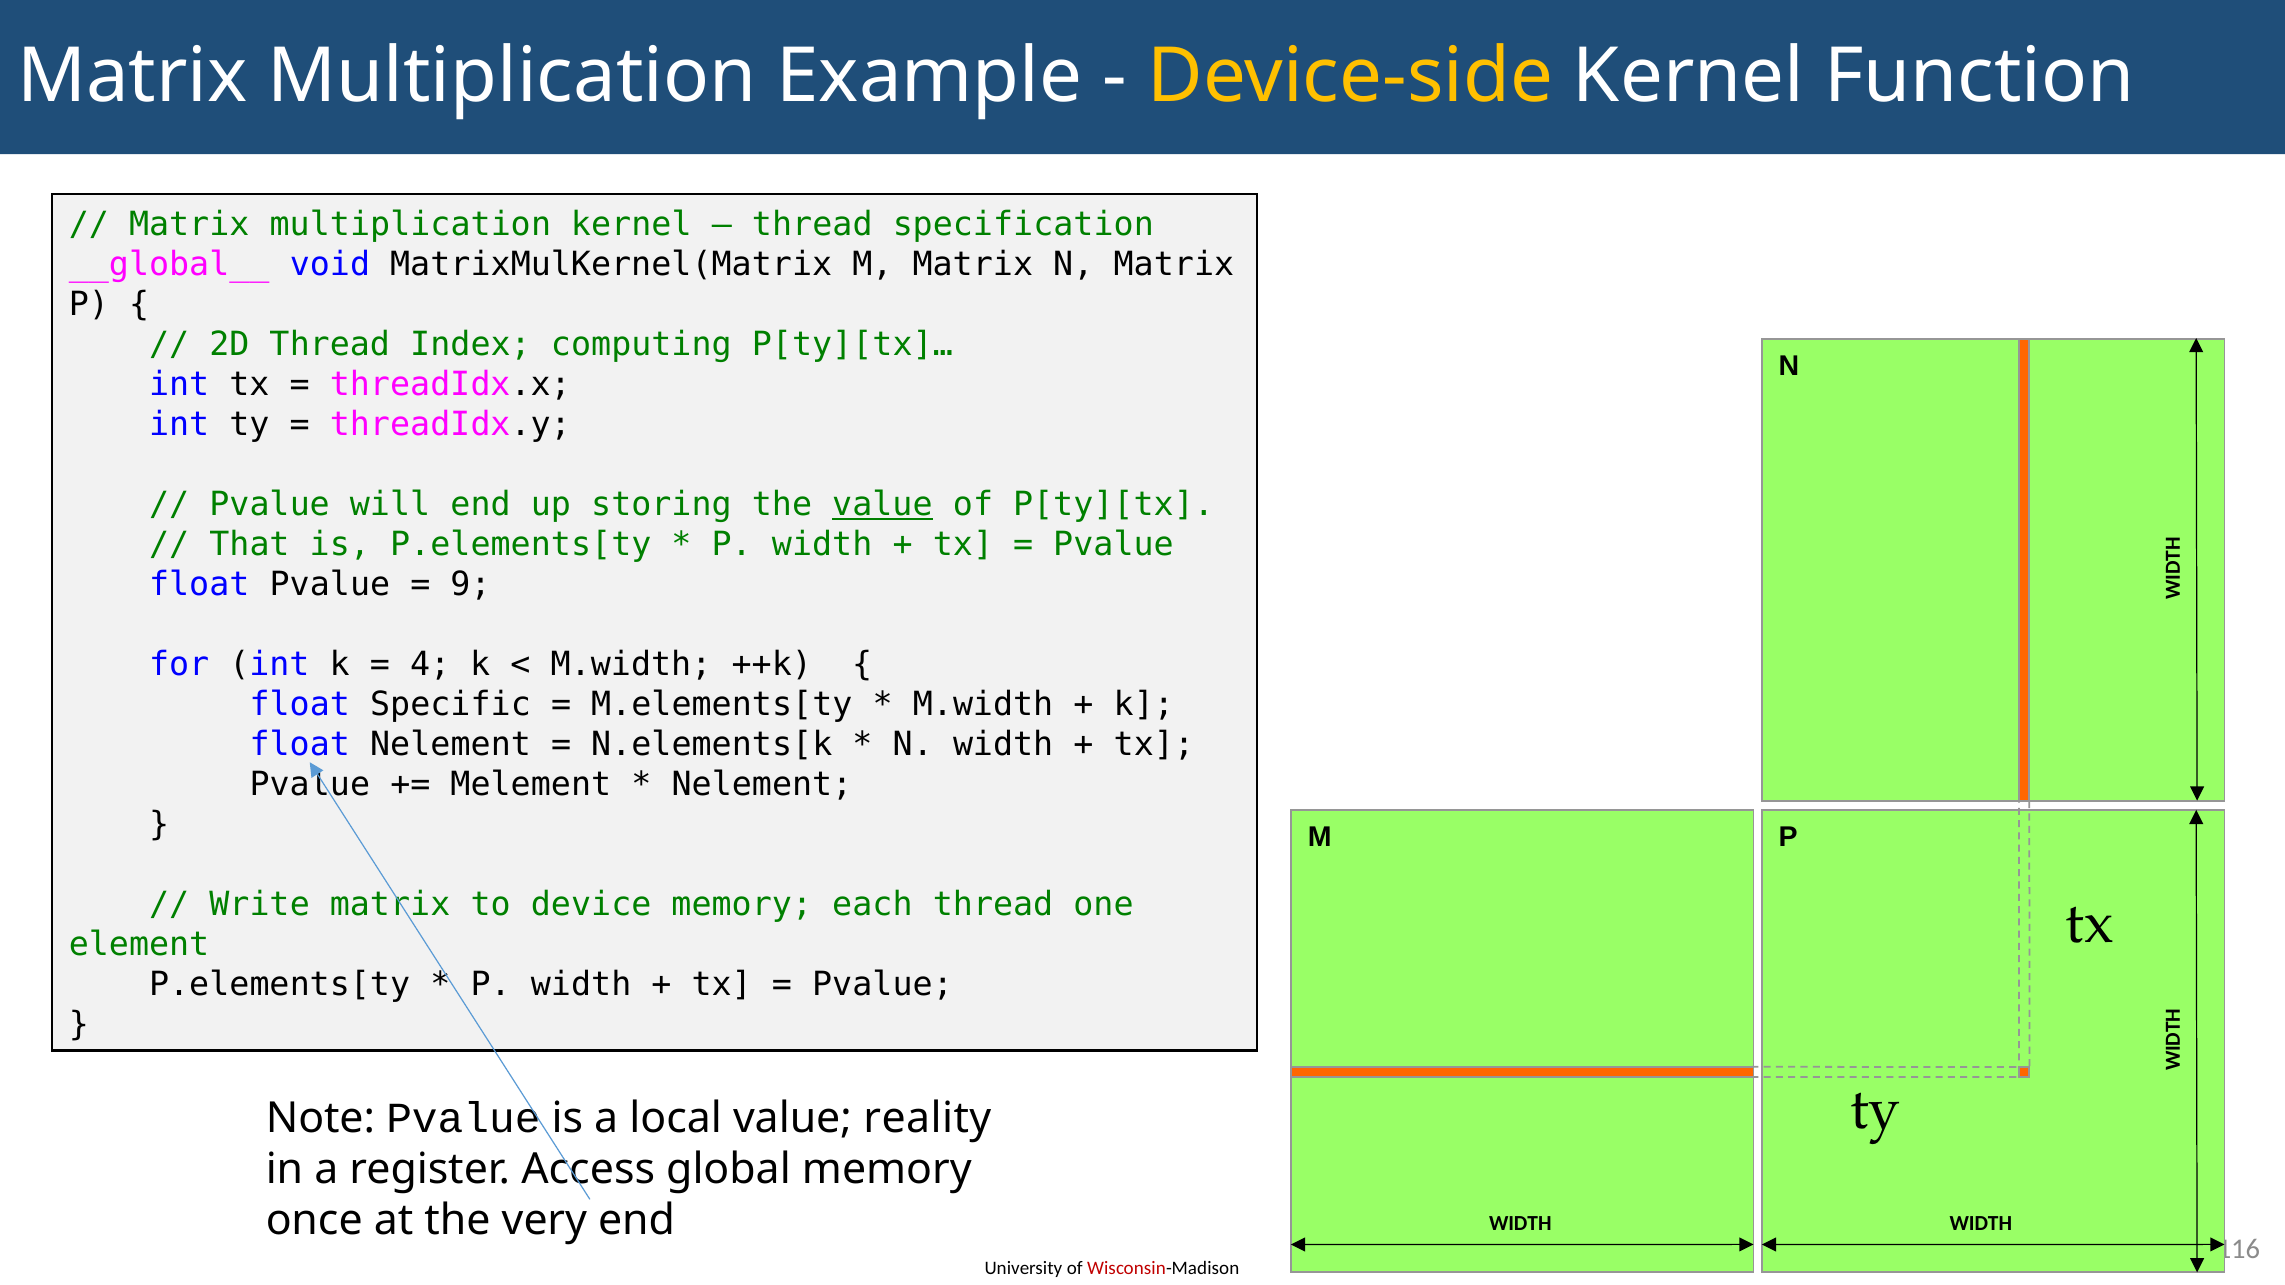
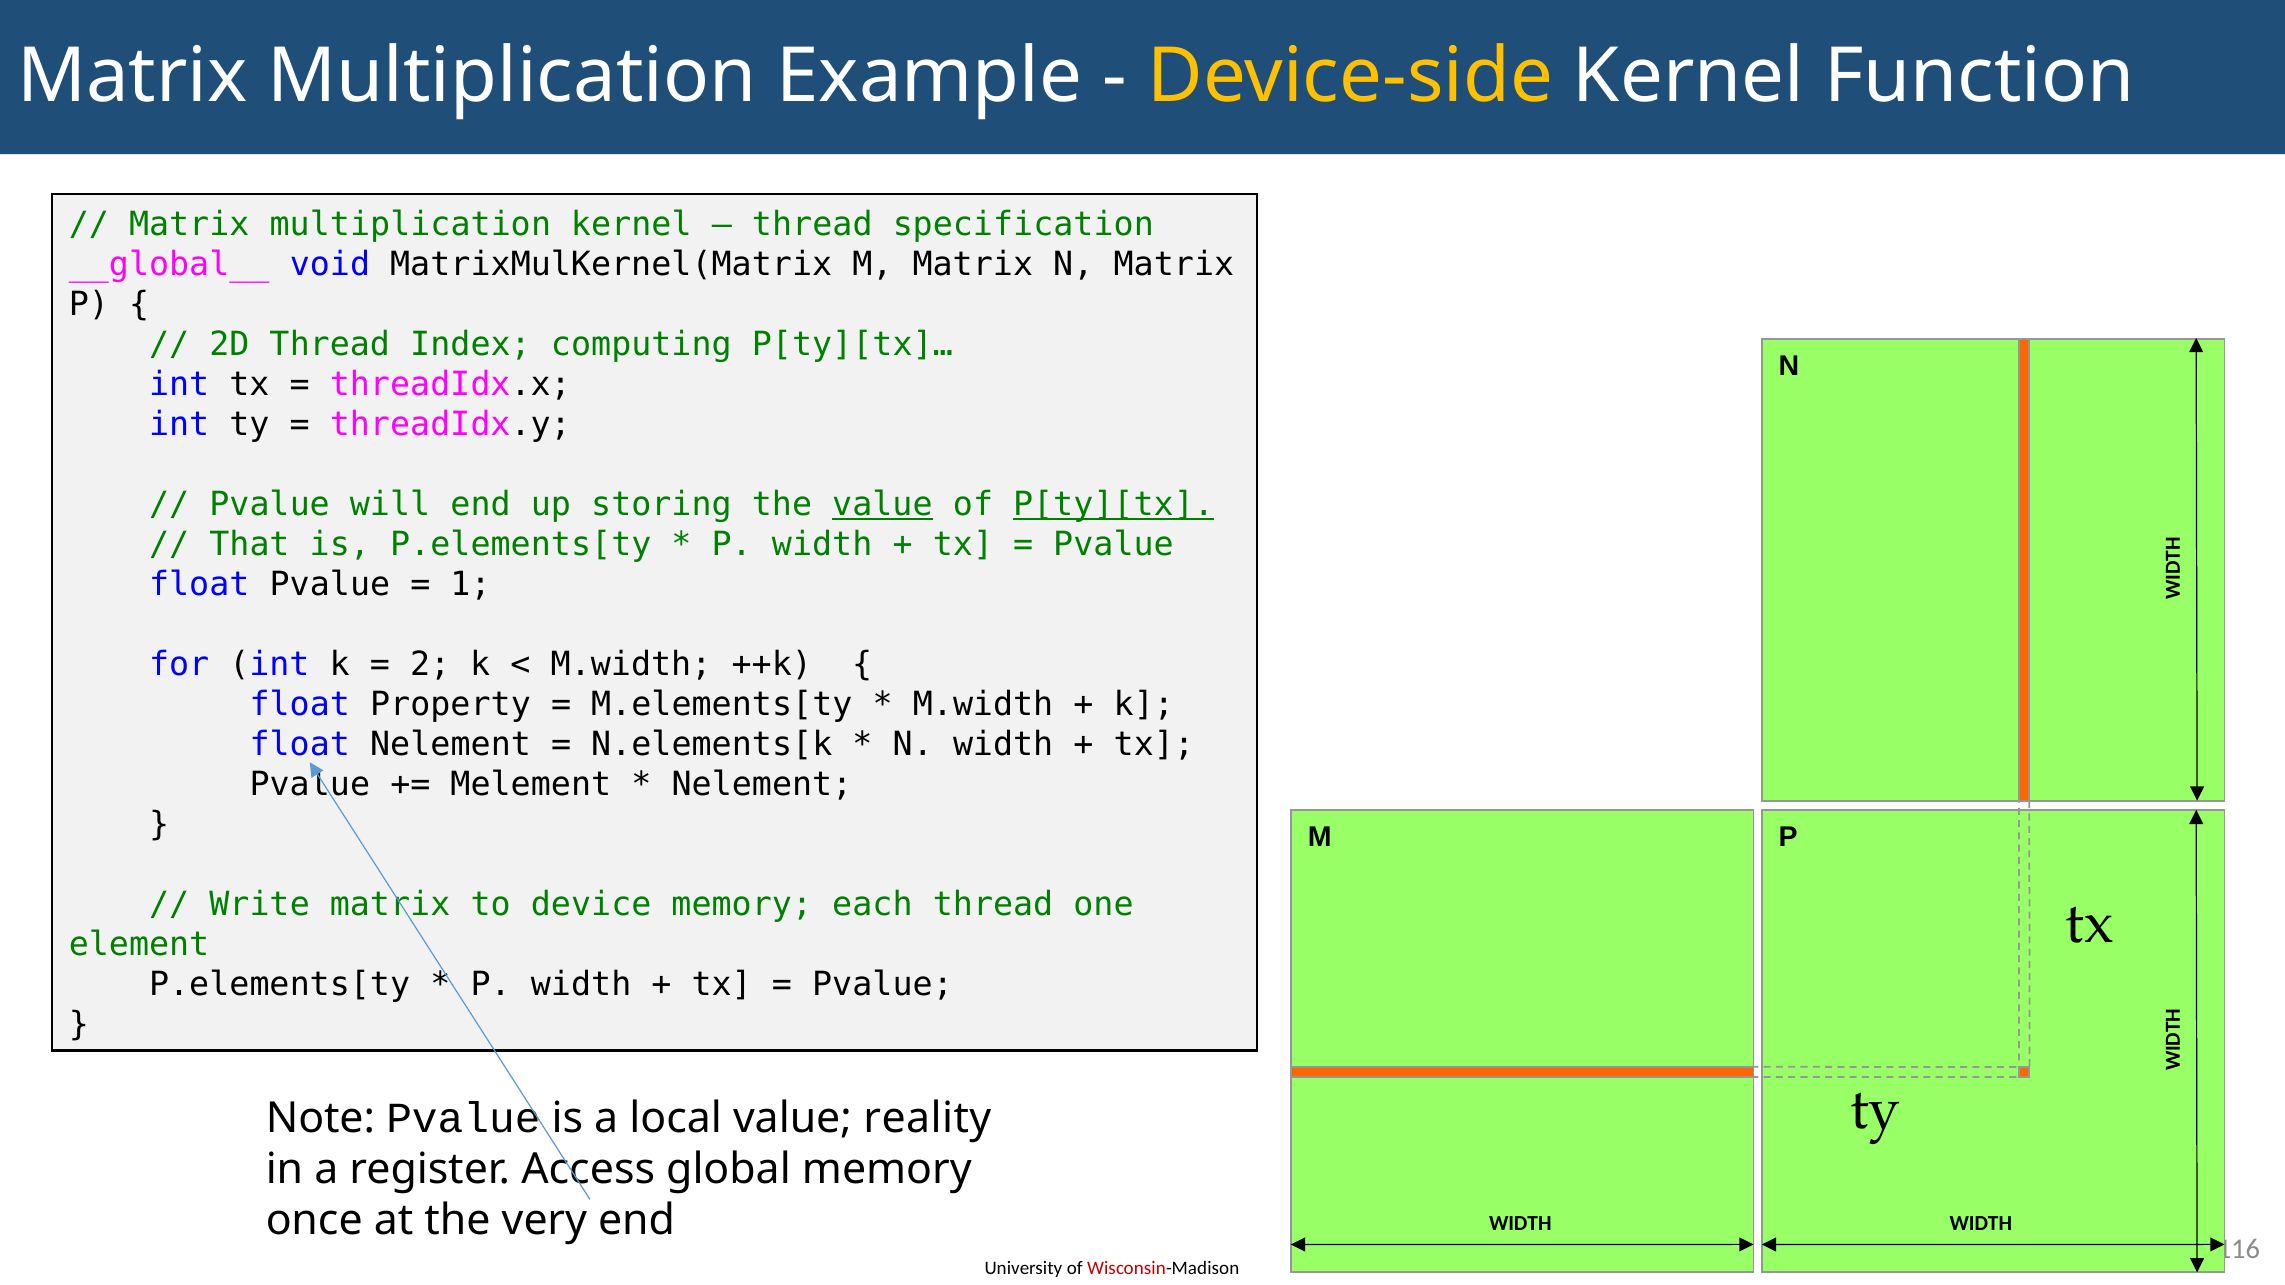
P[ty][tx underline: none -> present (1113, 505)
9: 9 -> 1 (471, 585)
4: 4 -> 2 (430, 665)
Specific: Specific -> Property (450, 705)
